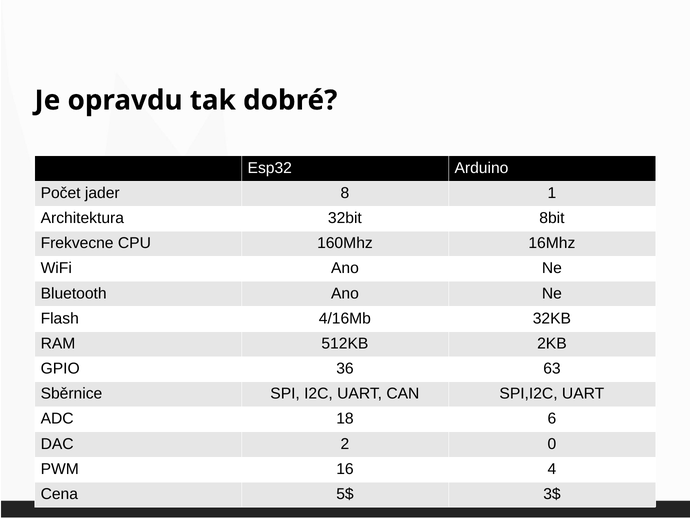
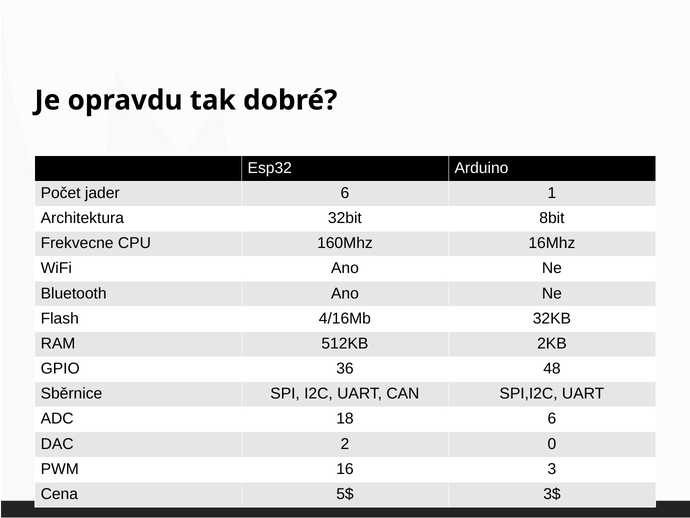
jader 8: 8 -> 6 (345, 193)
63: 63 -> 48 (552, 368)
4: 4 -> 3 (552, 468)
